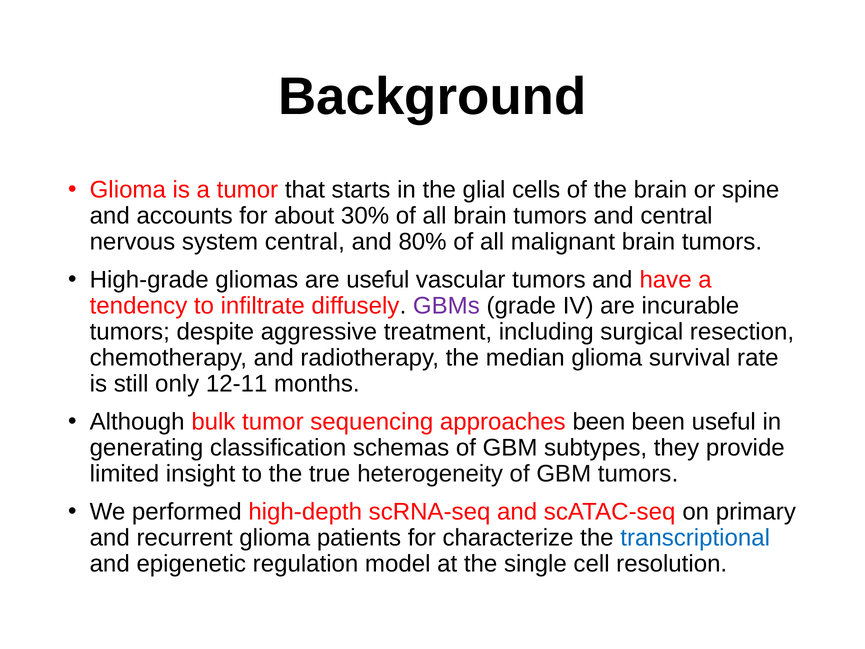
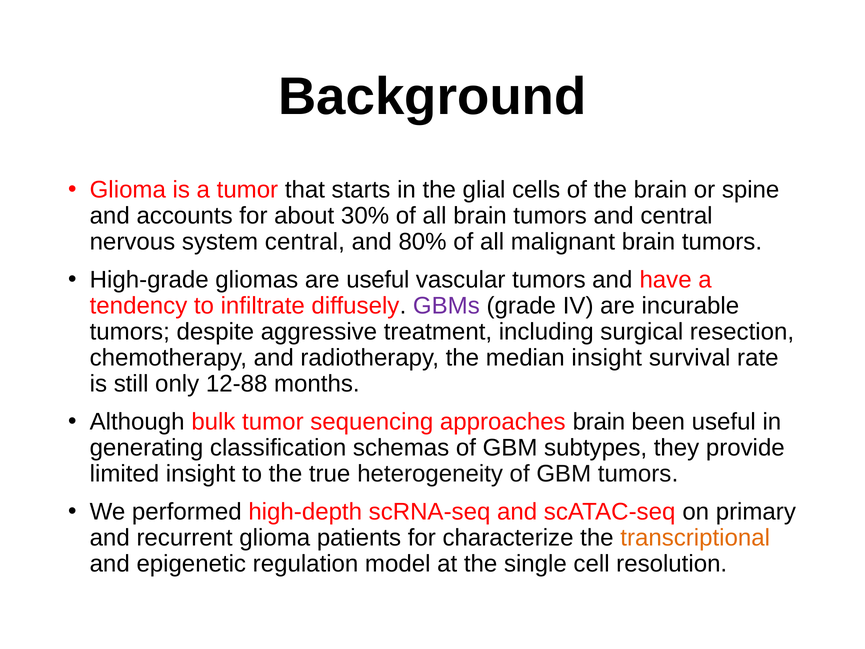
median glioma: glioma -> insight (607, 358)
12-11: 12-11 -> 12-88 (237, 384)
approaches been: been -> brain (599, 422)
transcriptional colour: blue -> orange (695, 538)
